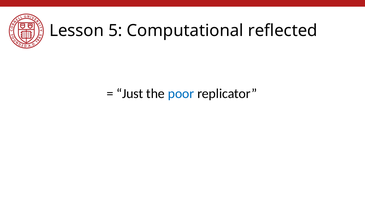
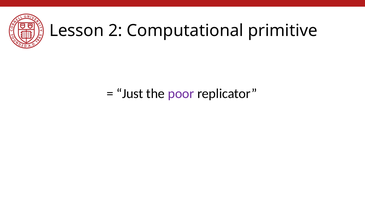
5: 5 -> 2 (115, 31)
reflected: reflected -> primitive (283, 31)
poor colour: blue -> purple (181, 94)
